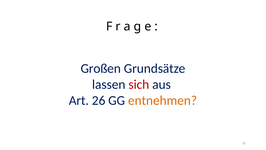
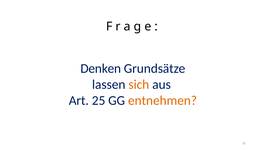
Großen: Großen -> Denken (101, 68)
sich colour: red -> orange (139, 84)
26: 26 -> 25 (99, 100)
